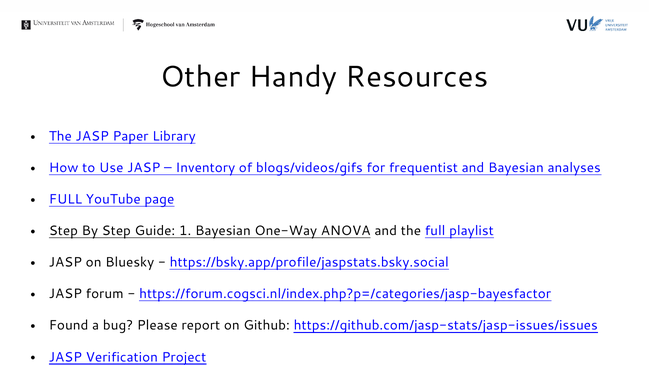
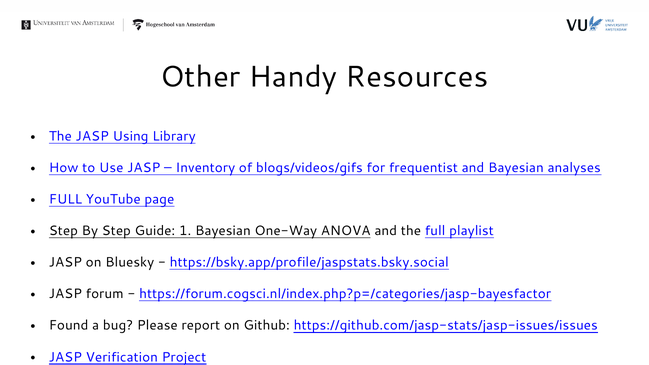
Paper: Paper -> Using (131, 136)
